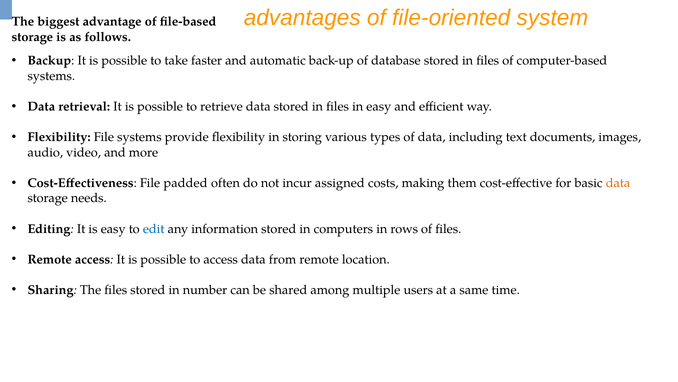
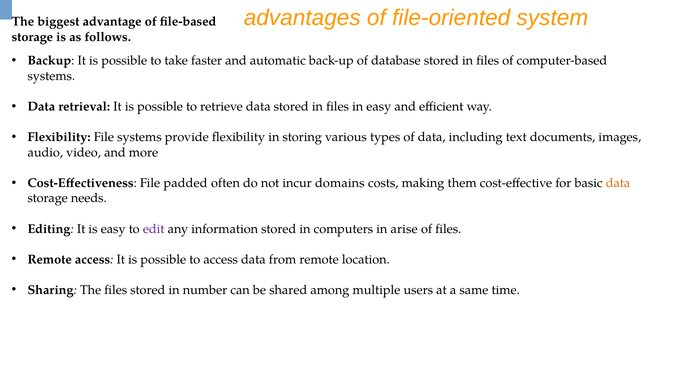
assigned: assigned -> domains (340, 183)
edit colour: blue -> purple (154, 228)
rows: rows -> arise (404, 228)
